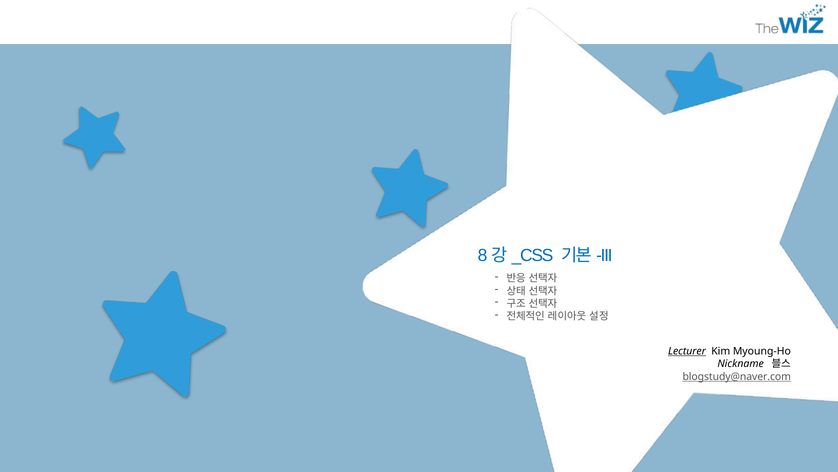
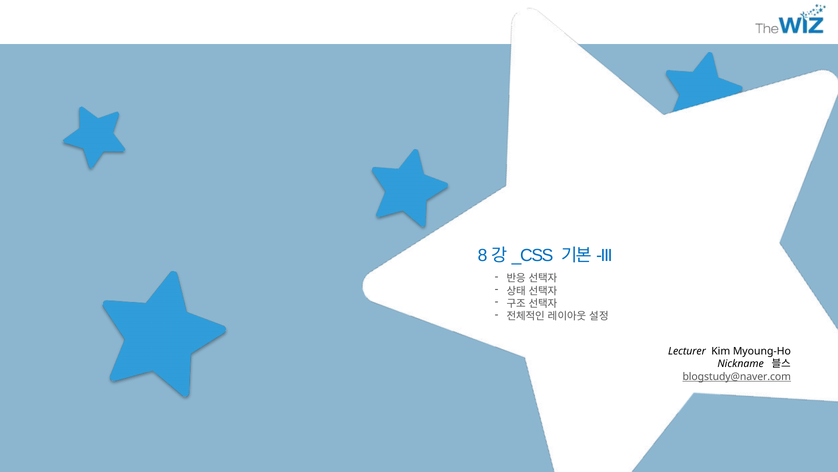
Lecturer underline: present -> none (687, 351)
